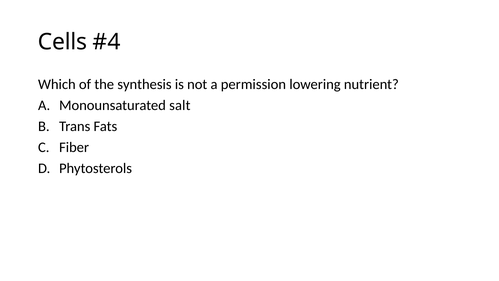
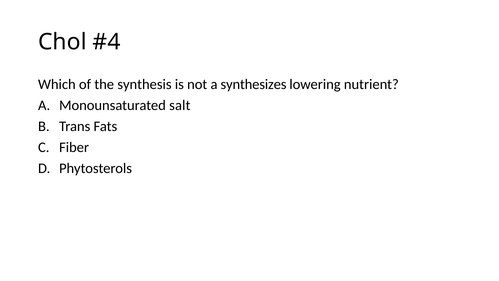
Cells: Cells -> Chol (62, 42)
permission: permission -> synthesizes (254, 84)
